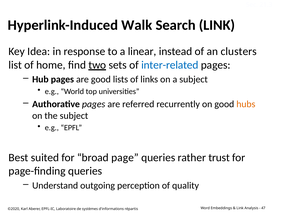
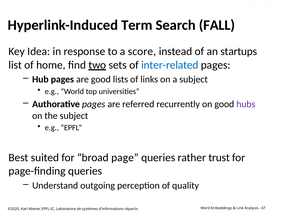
Walk: Walk -> Term (137, 25)
Search LINK: LINK -> FALL (217, 25)
linear: linear -> score (142, 52)
clusters: clusters -> startups (239, 52)
hubs colour: orange -> purple (246, 104)
